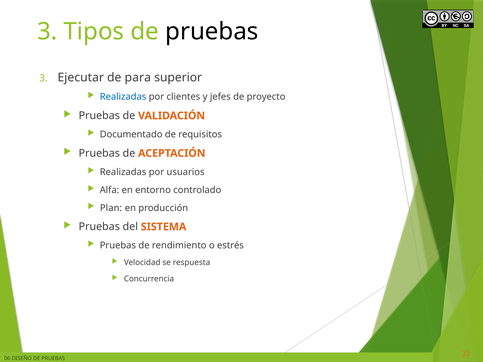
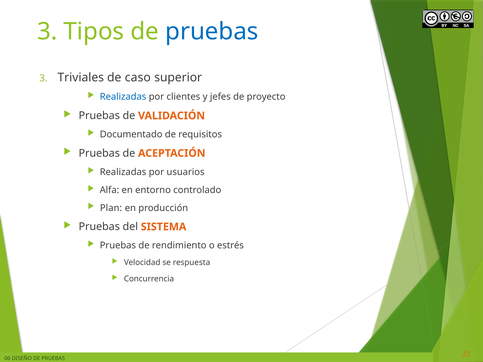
pruebas colour: black -> blue (212, 31)
Ejecutar: Ejecutar -> Triviales (81, 78)
para: para -> caso (138, 78)
